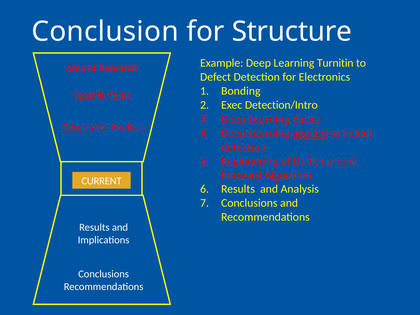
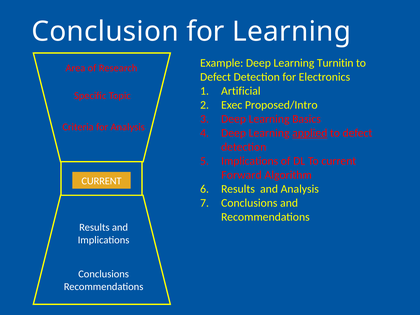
for Structure: Structure -> Learning (292, 32)
Bonding: Bonding -> Artificial (241, 91)
Detection/Intro: Detection/Intro -> Proposed/Intro (281, 105)
Criteria underline: present -> none (78, 127)
Engineering: Engineering -> Implications (250, 161)
